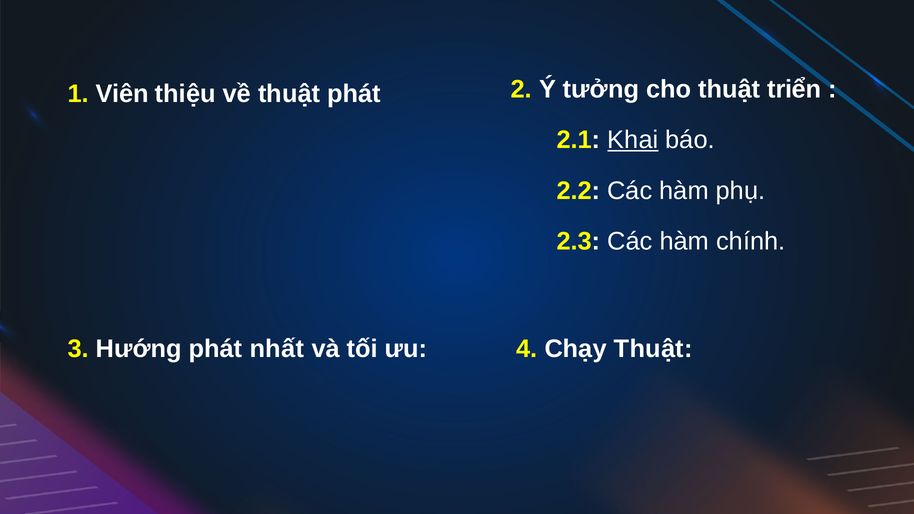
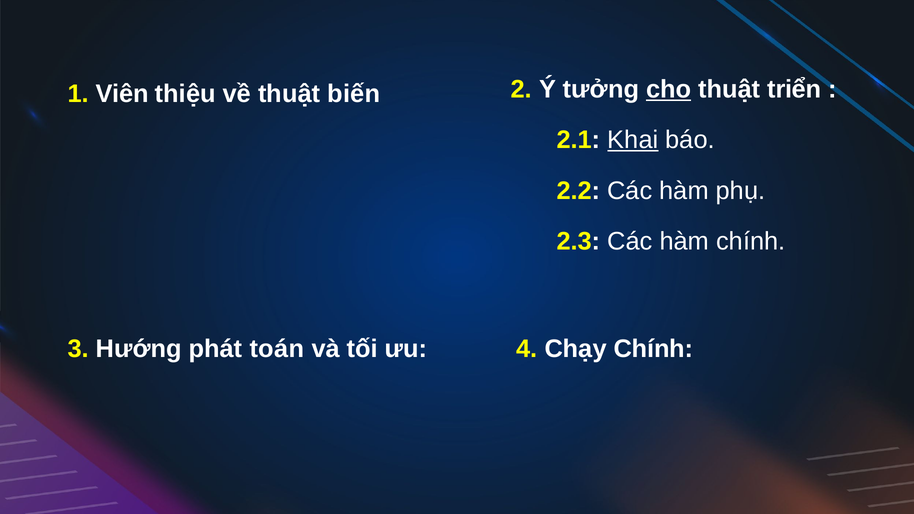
thuật phát: phát -> biến (354, 94)
cho underline: none -> present (669, 89)
nhất: nhất -> toán (277, 349)
Chạy Thuật: Thuật -> Chính (653, 349)
